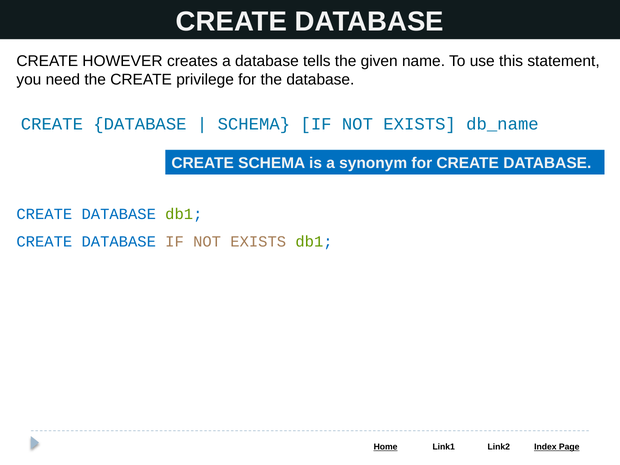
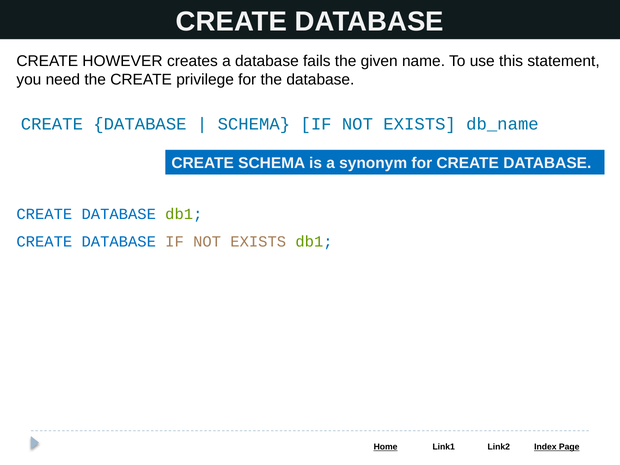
tells: tells -> fails (317, 61)
